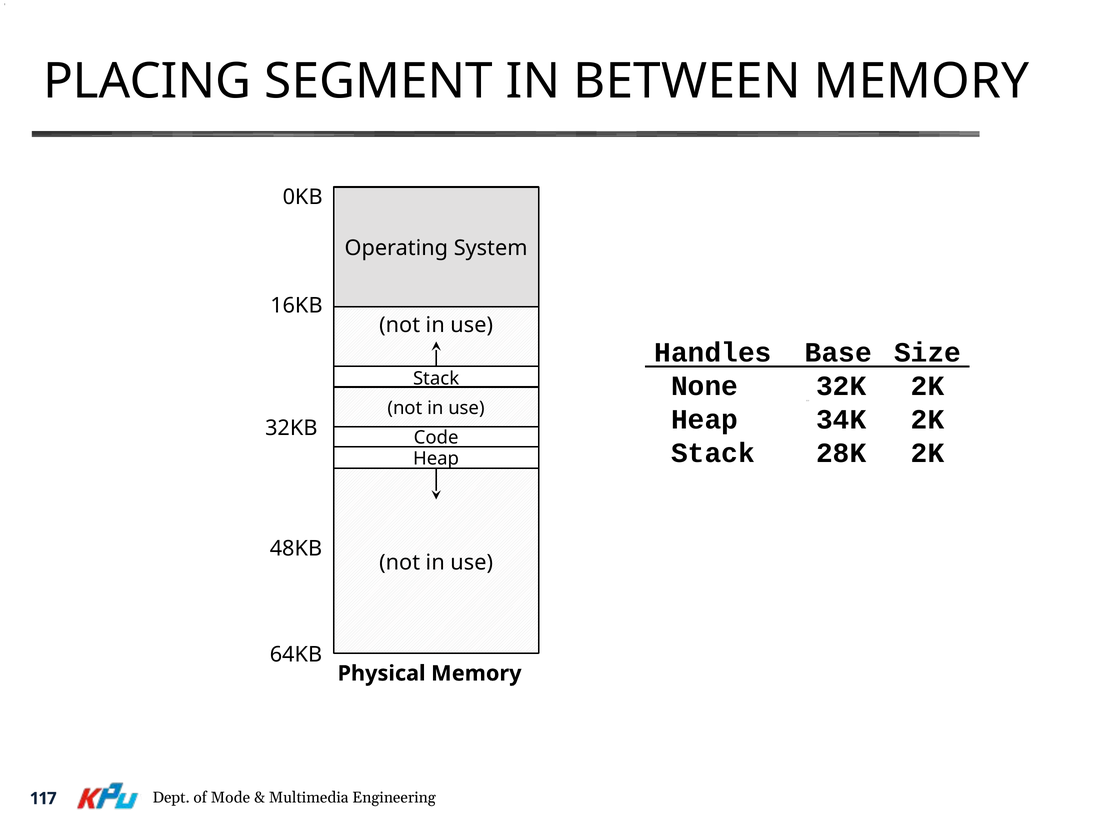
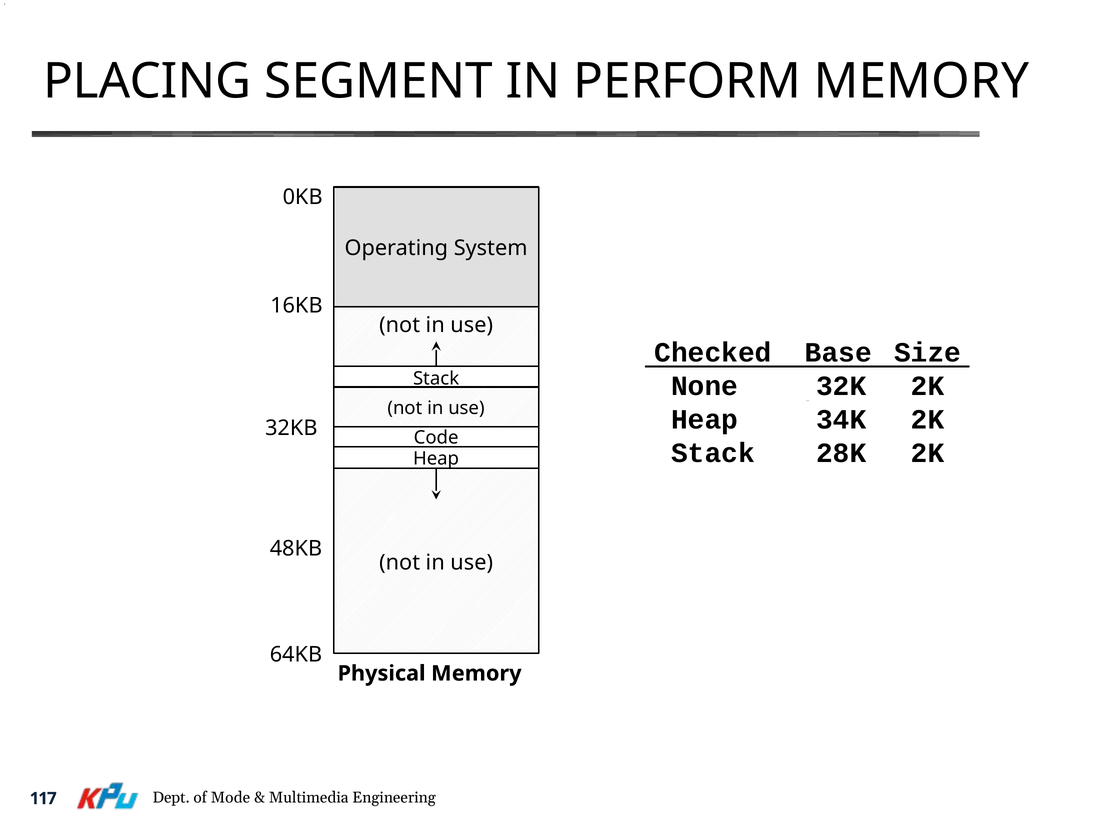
BETWEEN: BETWEEN -> PERFORM (687, 82)
Handles: Handles -> Checked (713, 353)
